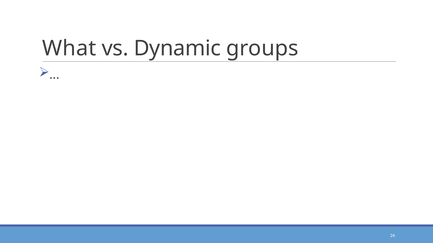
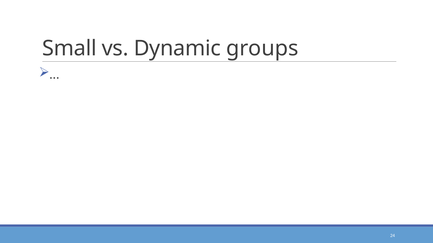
What: What -> Small (70, 49)
